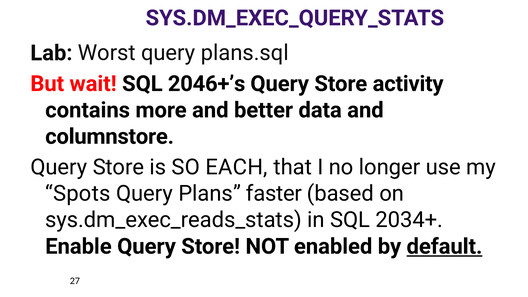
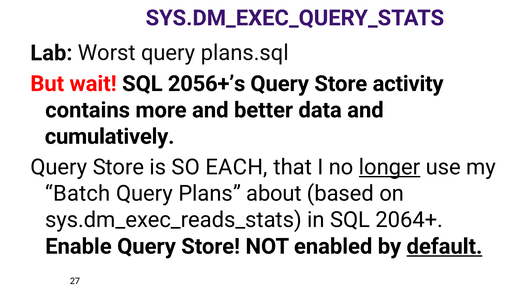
2046+’s: 2046+’s -> 2056+’s (207, 84)
columnstore: columnstore -> cumulatively (110, 137)
longer underline: none -> present (390, 167)
Spots: Spots -> Batch (78, 194)
faster: faster -> about (274, 194)
2034+: 2034+ -> 2064+ (409, 220)
